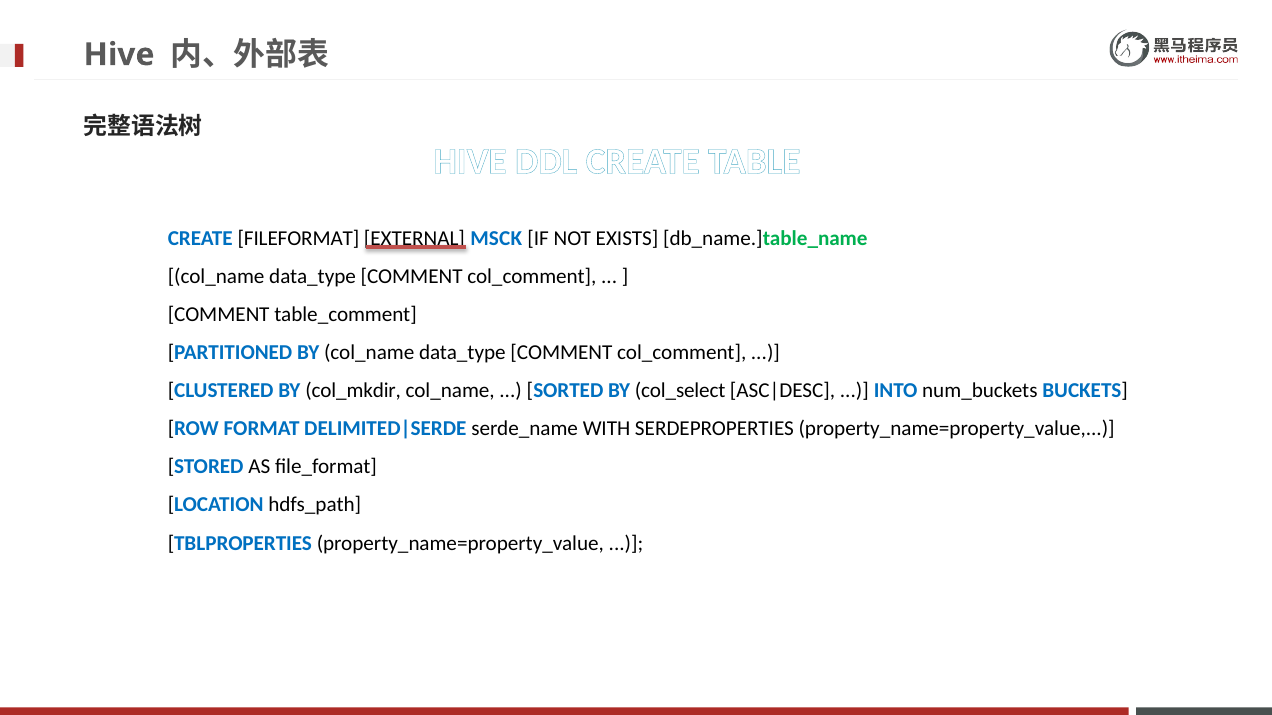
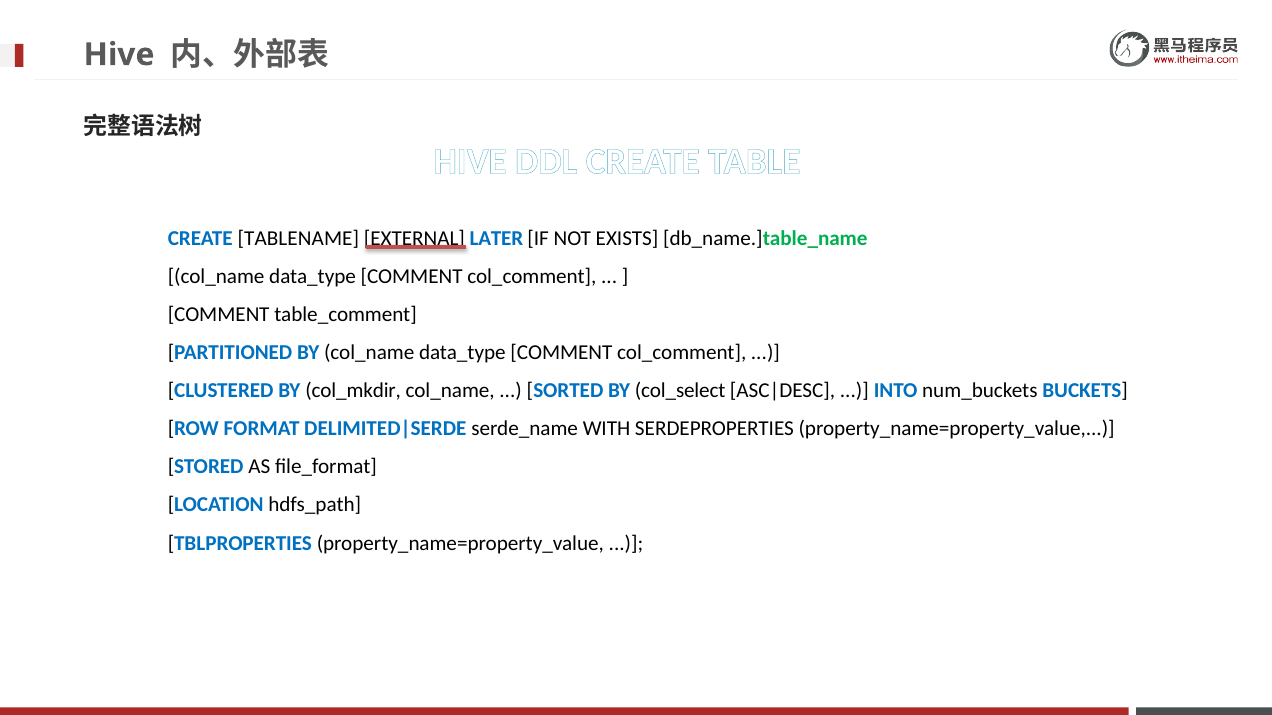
FILEFORMAT: FILEFORMAT -> TABLENAME (298, 238)
MSCK: MSCK -> LATER (496, 238)
